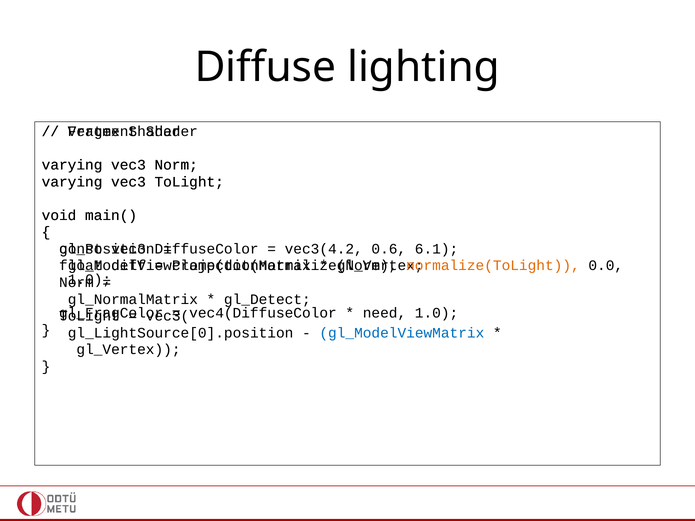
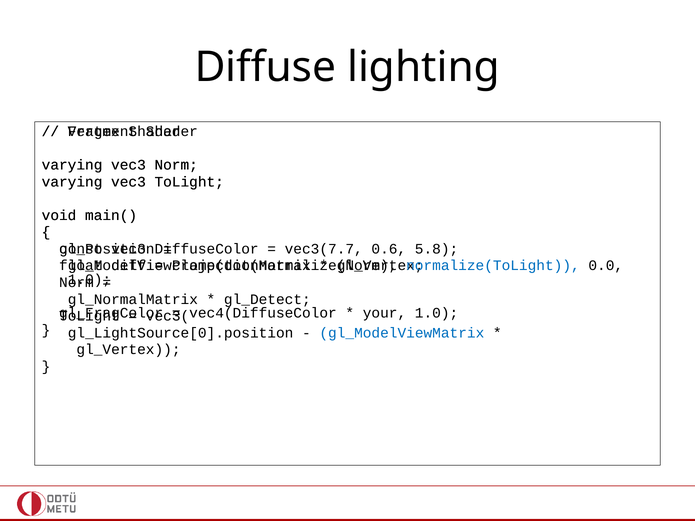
vec3(4.2: vec3(4.2 -> vec3(7.7 (324, 249)
6.1: 6.1 -> 5.8 (437, 249)
normalize(ToLight colour: orange -> blue (493, 266)
need: need -> your (384, 313)
